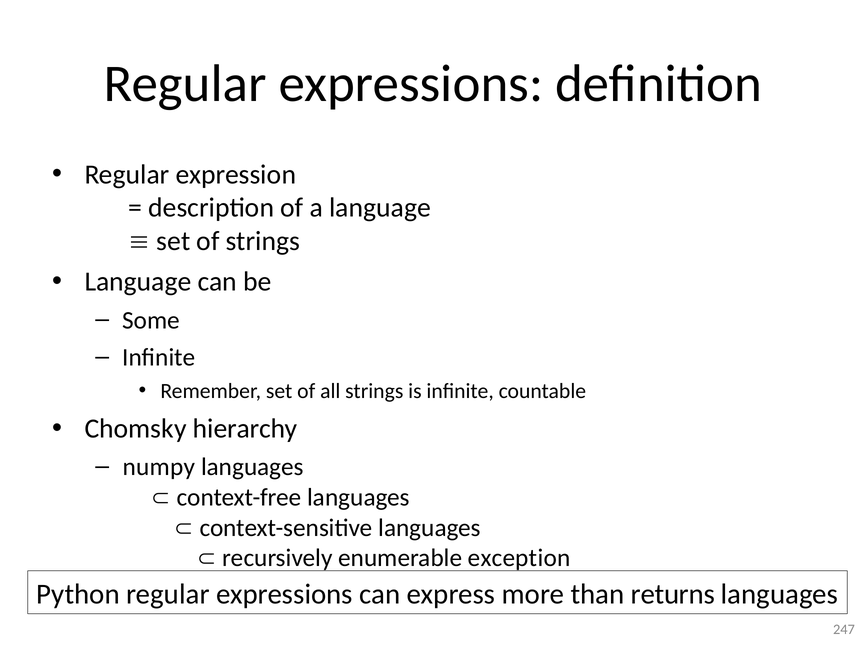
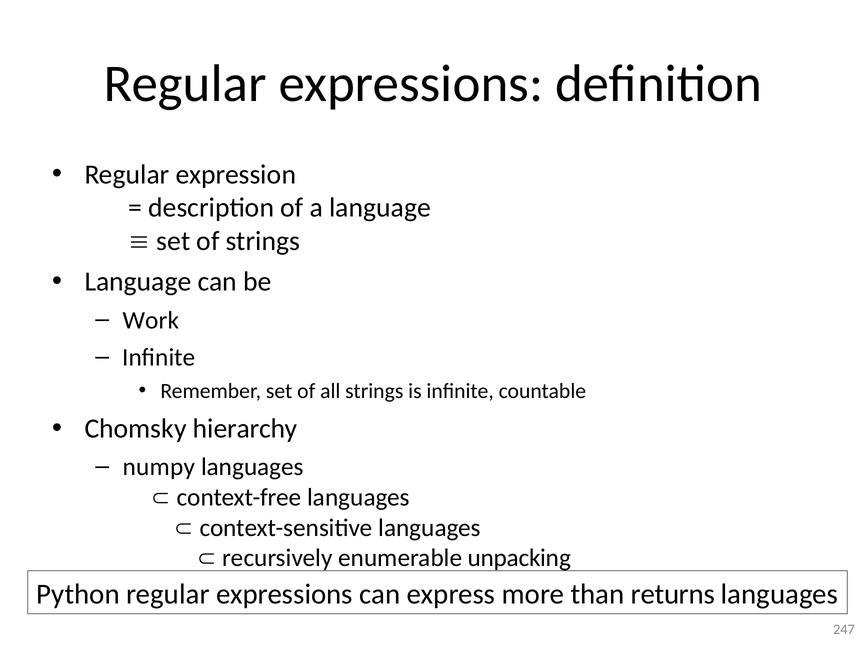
Some: Some -> Work (151, 320)
exception: exception -> unpacking (519, 558)
